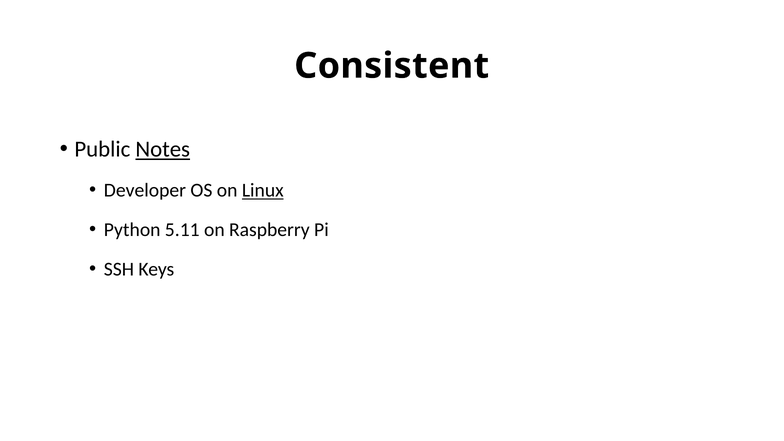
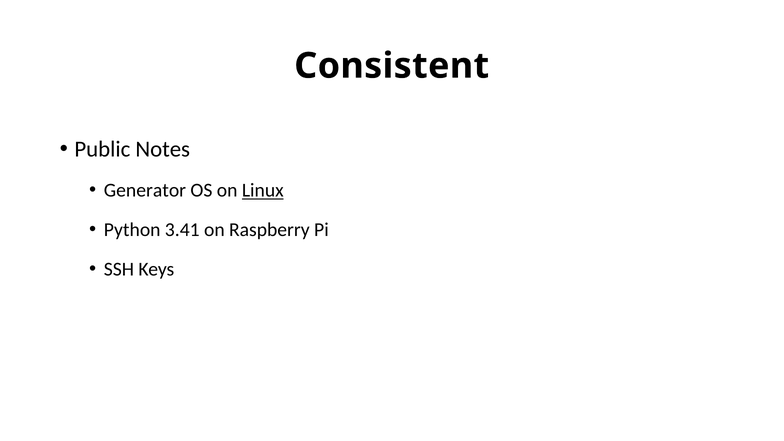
Notes underline: present -> none (163, 149)
Developer: Developer -> Generator (145, 190)
5.11: 5.11 -> 3.41 (182, 230)
